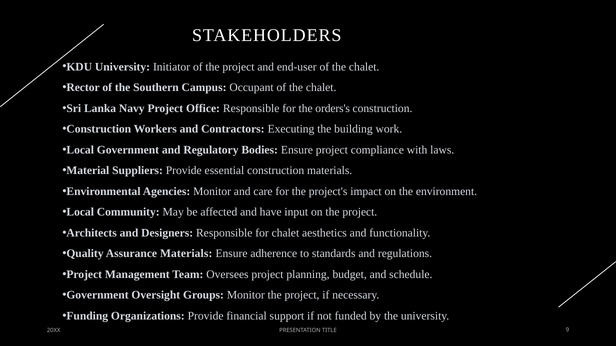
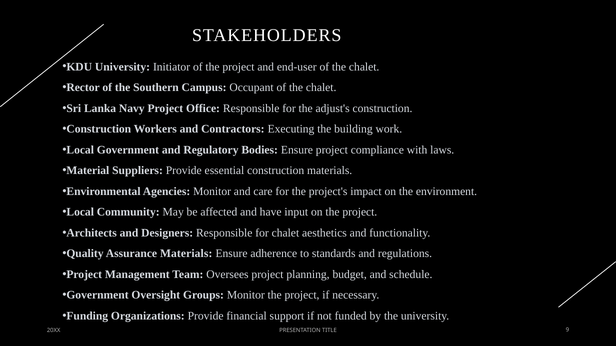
orders's: orders's -> adjust's (333, 108)
